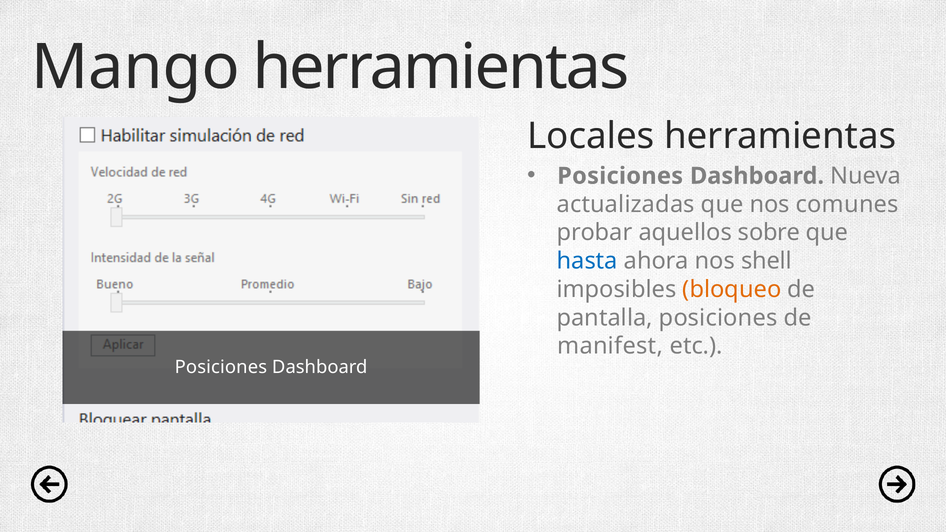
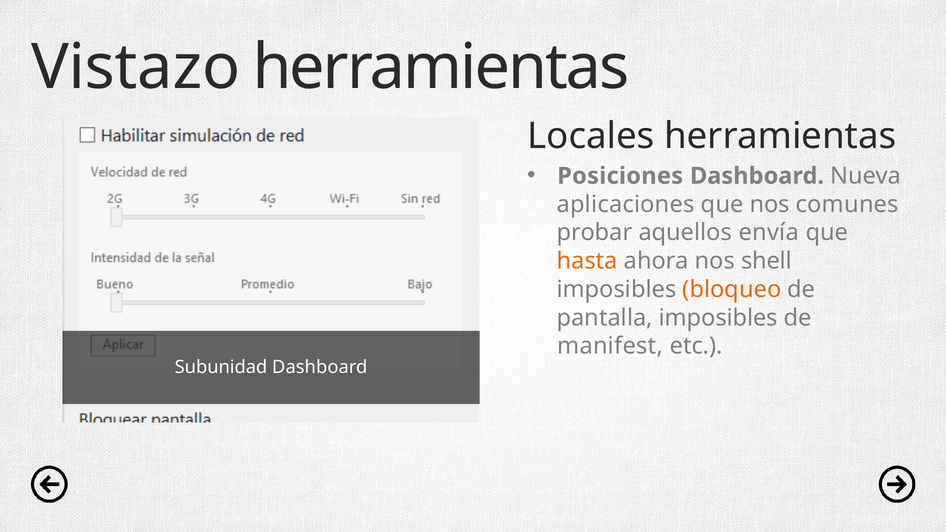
Mango: Mango -> Vistazo (136, 67)
actualizadas: actualizadas -> aplicaciones (626, 204)
sobre: sobre -> envía (769, 233)
hasta colour: blue -> orange (587, 261)
pantalla posiciones: posiciones -> imposibles (718, 318)
Posiciones: Posiciones -> Subunidad (221, 367)
